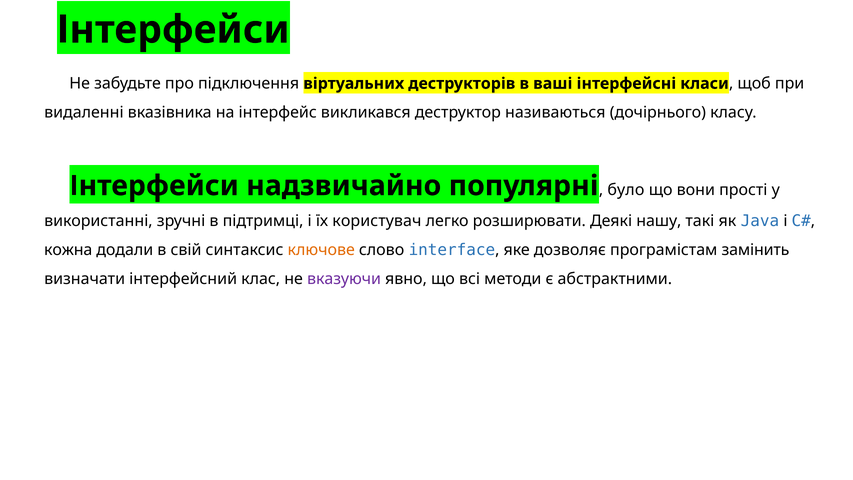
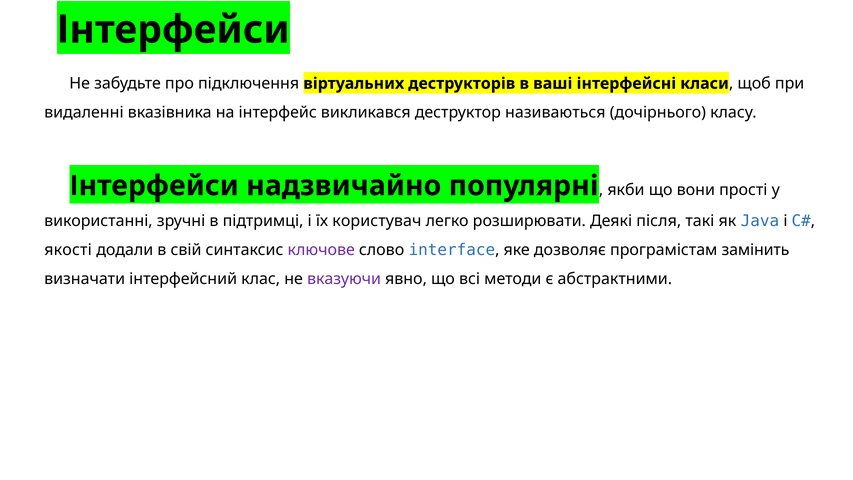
було: було -> якби (626, 190)
нашу: нашу -> після (659, 221)
кожна: кожна -> якості (68, 250)
ключове colour: orange -> purple (321, 250)
